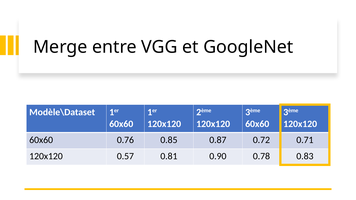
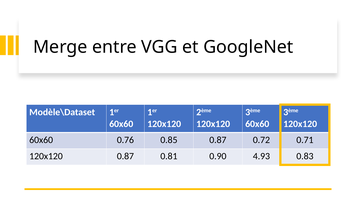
120x120 0.57: 0.57 -> 0.87 (125, 156)
0.78: 0.78 -> 4.93 (261, 156)
